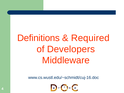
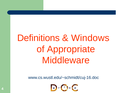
Required: Required -> Windows (90, 38)
Developers: Developers -> Appropriate (71, 49)
